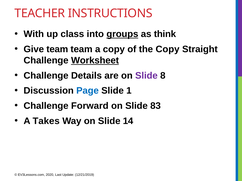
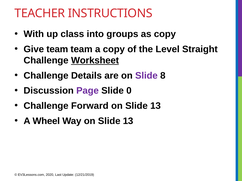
groups underline: present -> none (122, 34)
as think: think -> copy (165, 34)
the Copy: Copy -> Level (168, 49)
Page colour: blue -> purple (88, 91)
1: 1 -> 0 (129, 91)
83: 83 -> 13 (156, 106)
Takes: Takes -> Wheel (46, 121)
Way on Slide 14: 14 -> 13 (128, 121)
